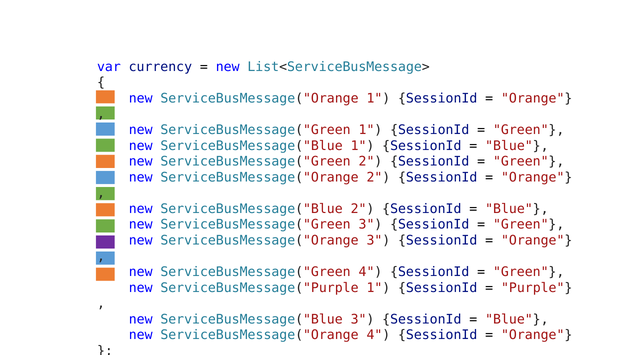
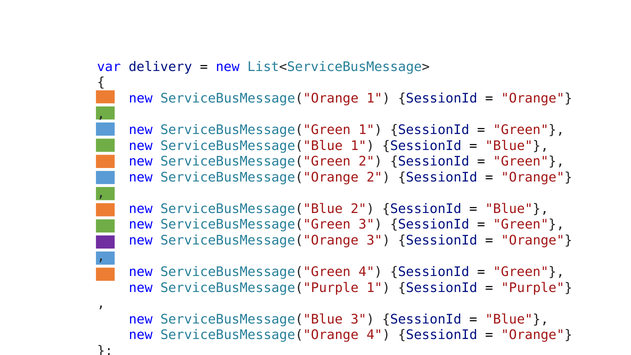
currency: currency -> delivery (160, 67)
